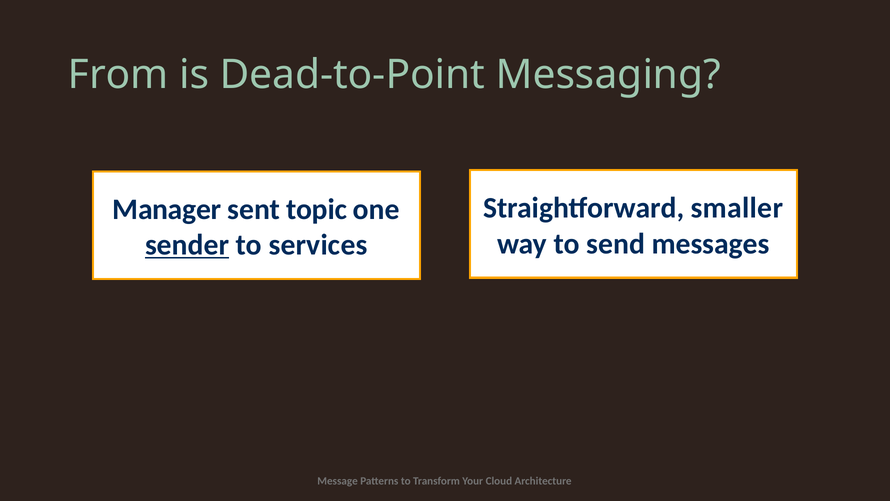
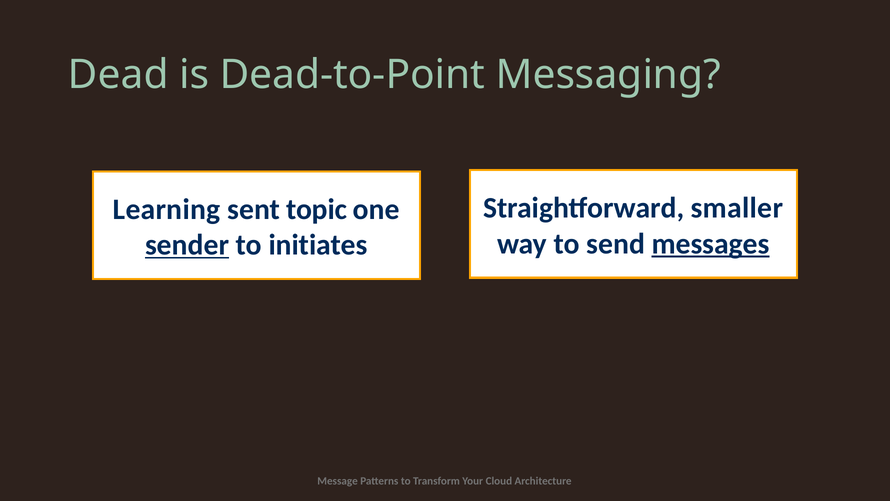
From: From -> Dead (118, 75)
Manager: Manager -> Learning (167, 209)
messages underline: none -> present (711, 244)
services: services -> initiates (318, 245)
